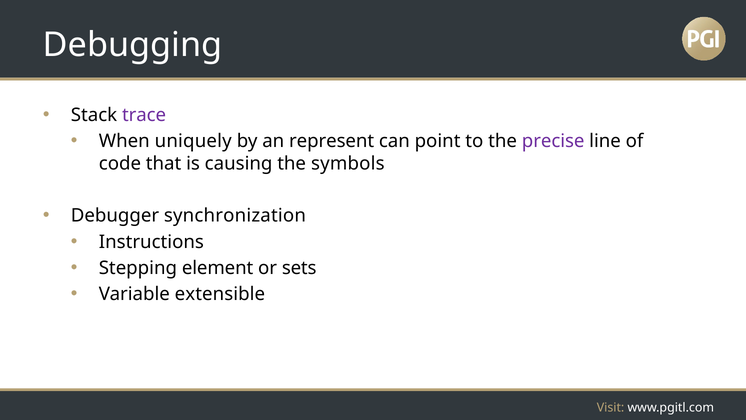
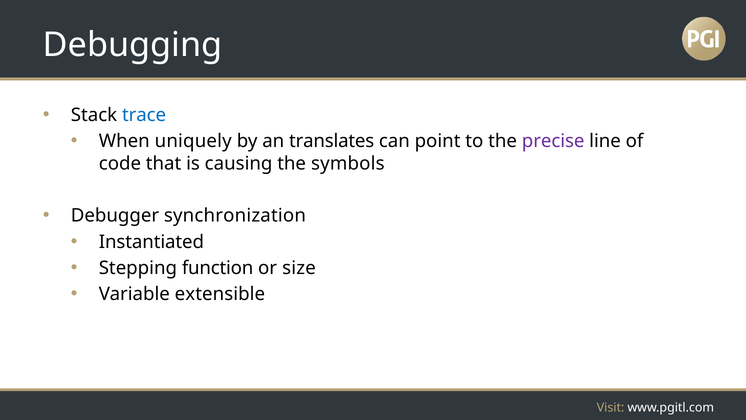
trace colour: purple -> blue (144, 115)
represent: represent -> translates (332, 141)
Instructions: Instructions -> Instantiated (151, 242)
element: element -> function (218, 268)
sets: sets -> size (299, 268)
